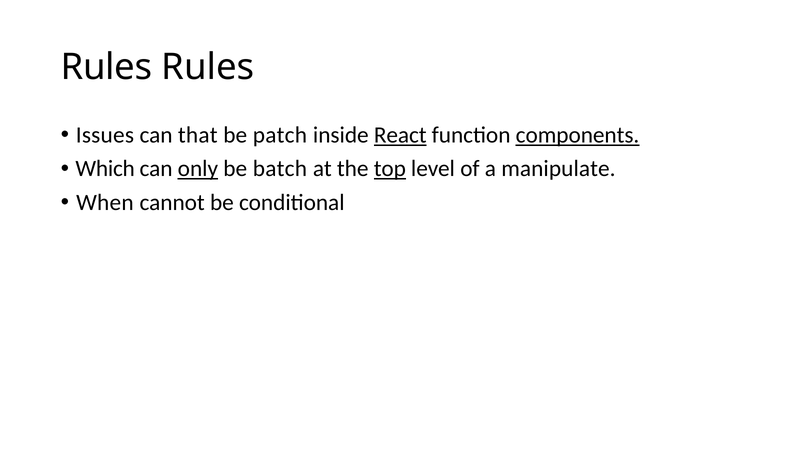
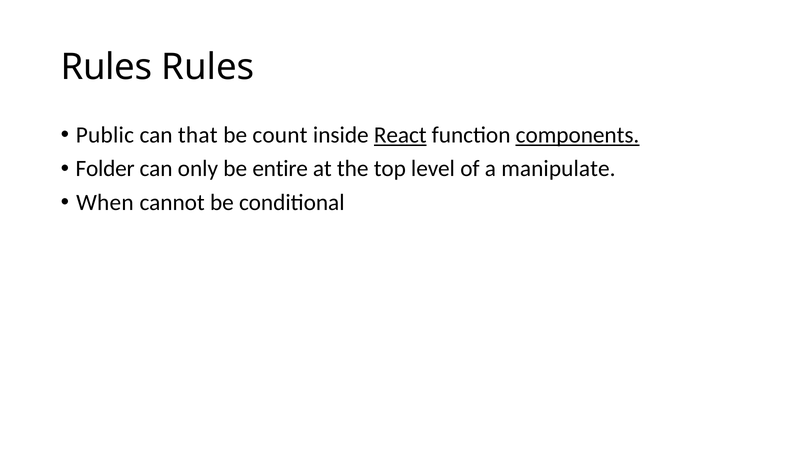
Issues: Issues -> Public (105, 135)
patch: patch -> count (280, 135)
Which: Which -> Folder (105, 169)
only underline: present -> none (198, 169)
batch: batch -> entire (280, 169)
top underline: present -> none (390, 169)
